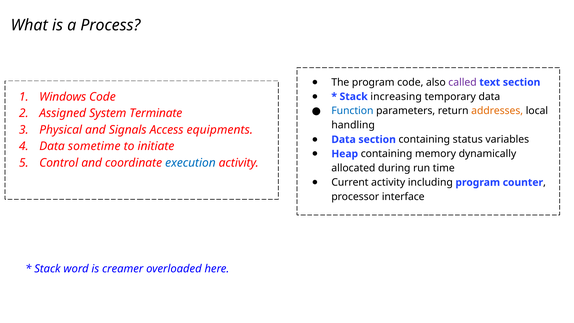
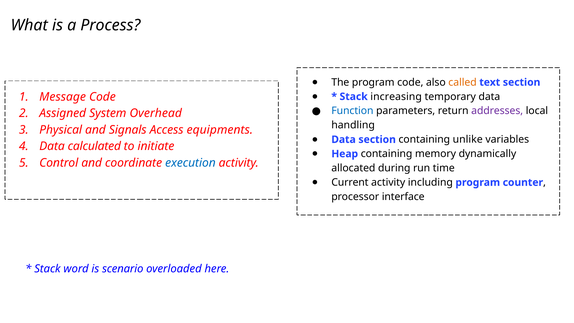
called colour: purple -> orange (462, 82)
Windows: Windows -> Message (63, 97)
addresses colour: orange -> purple (497, 111)
Terminate: Terminate -> Overhead (156, 113)
status: status -> unlike (468, 139)
sometime: sometime -> calculated (94, 146)
creamer: creamer -> scenario (123, 269)
